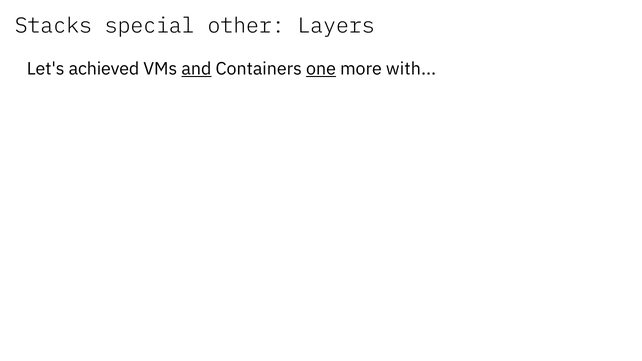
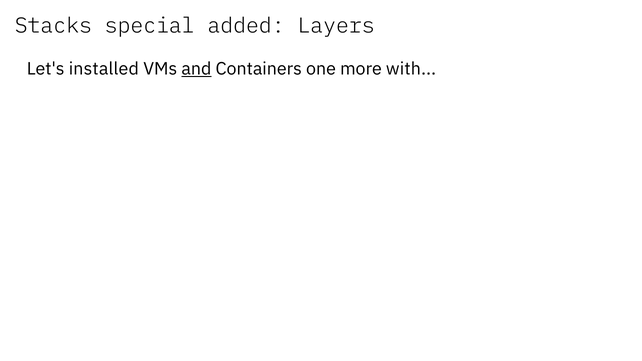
other: other -> added (246, 26)
achieved: achieved -> installed (104, 69)
one underline: present -> none (321, 69)
